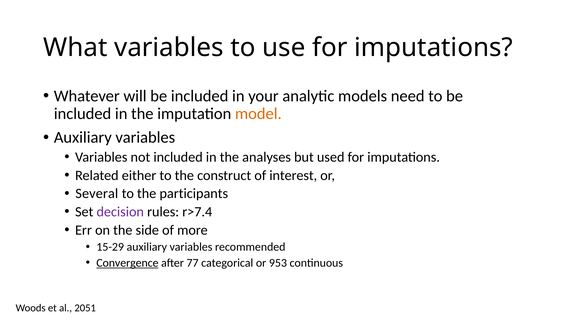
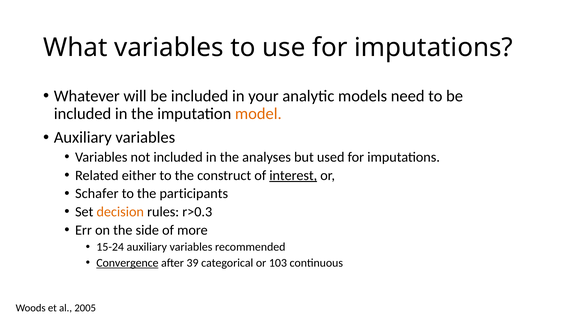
interest underline: none -> present (293, 175)
Several: Several -> Schafer (97, 194)
decision colour: purple -> orange (120, 212)
r>7.4: r>7.4 -> r>0.3 (197, 212)
15-29: 15-29 -> 15-24 (110, 247)
77: 77 -> 39 (193, 263)
953: 953 -> 103 (278, 263)
2051: 2051 -> 2005 (85, 308)
